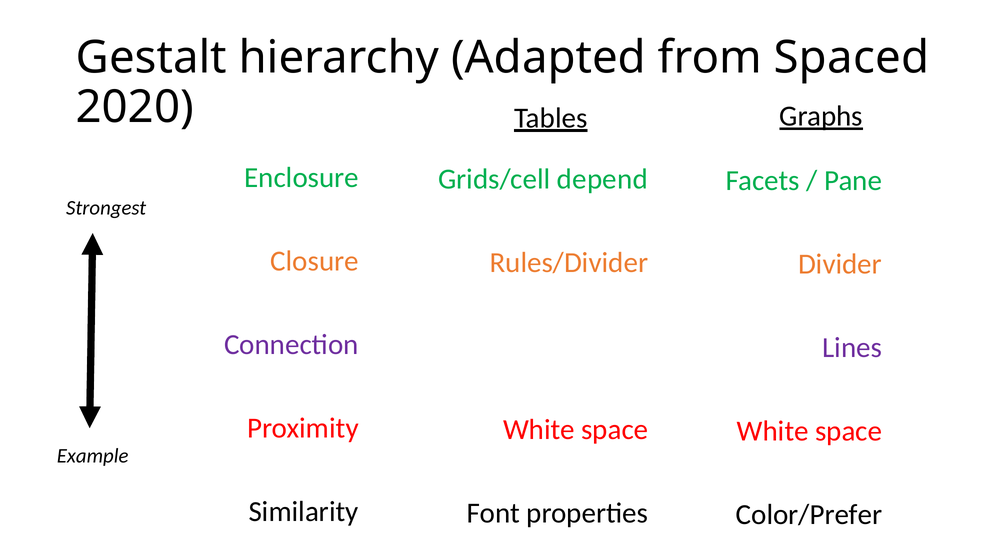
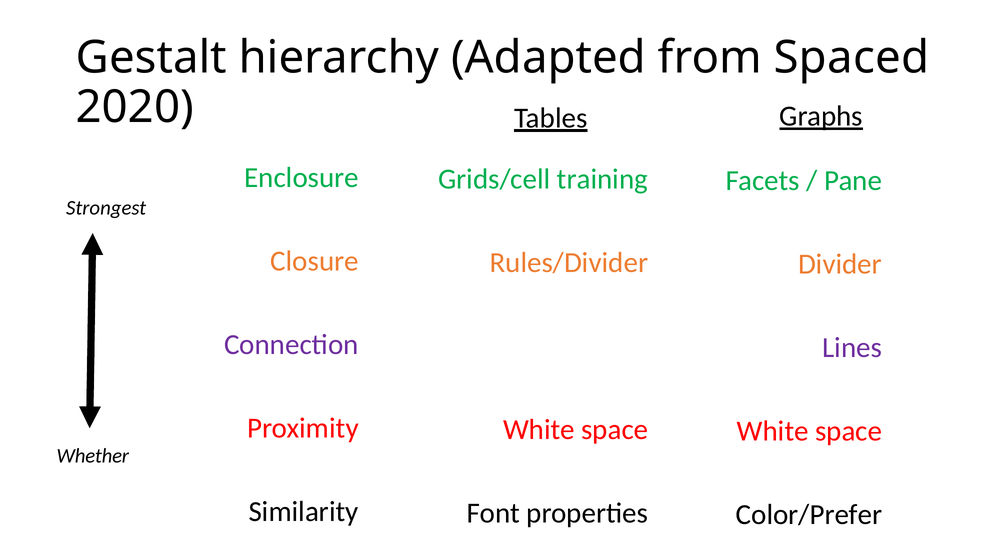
depend: depend -> training (602, 179)
Example: Example -> Whether (93, 456)
